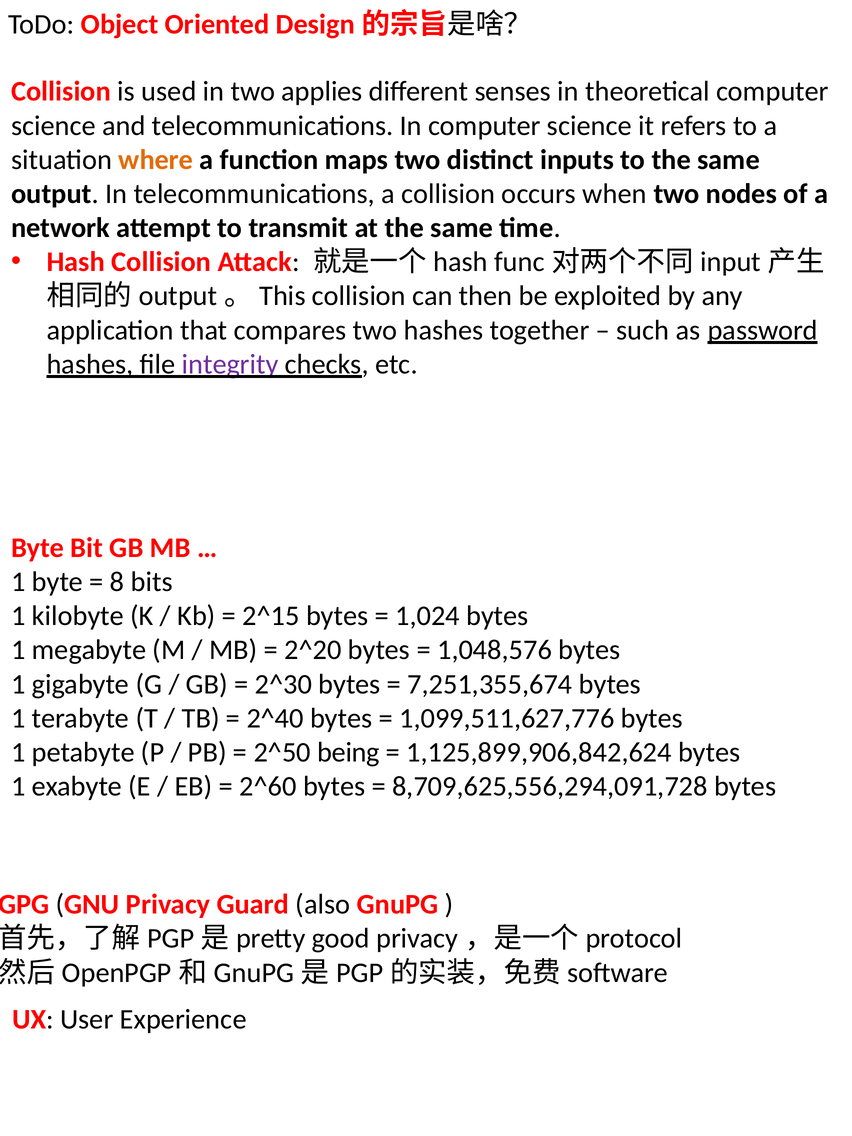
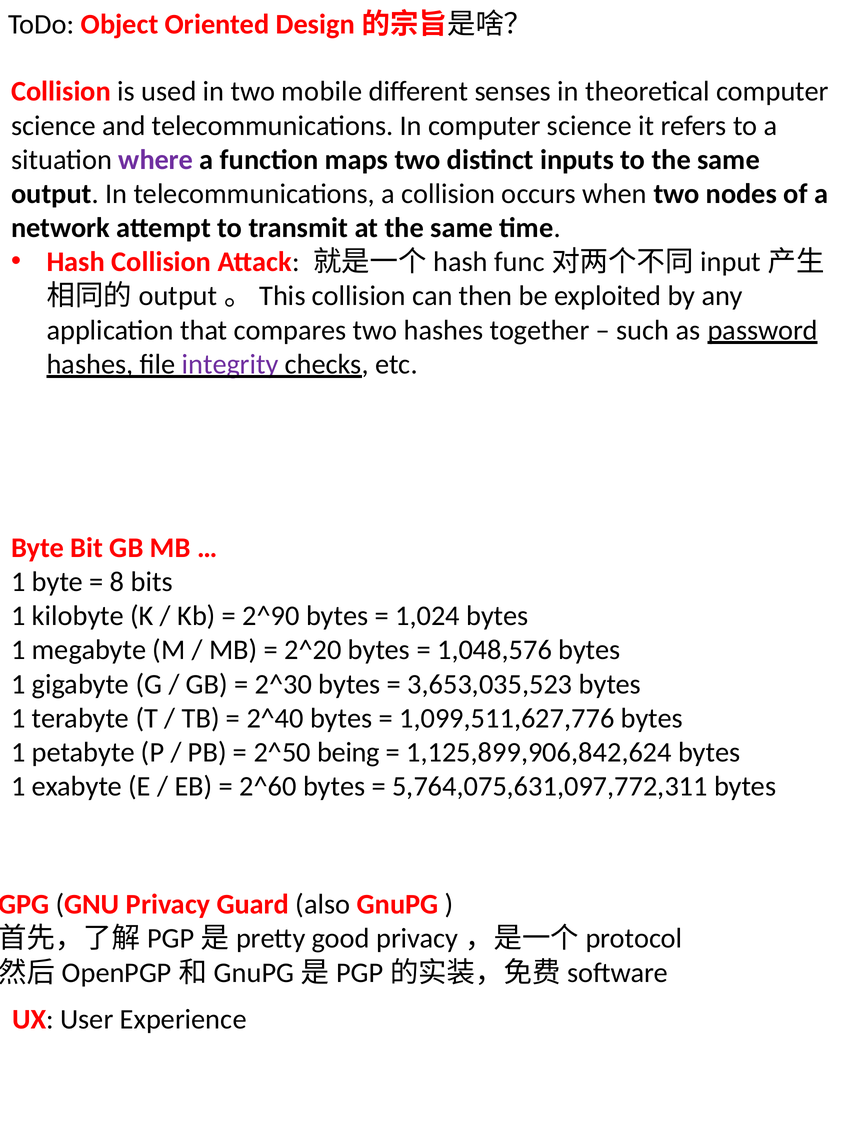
applies: applies -> mobile (322, 92)
where colour: orange -> purple (156, 160)
2^15: 2^15 -> 2^90 (271, 616)
7,251,355,674: 7,251,355,674 -> 3,653,035,523 (490, 684)
8,709,625,556,294,091,728: 8,709,625,556,294,091,728 -> 5,764,075,631,097,772,311 (550, 786)
